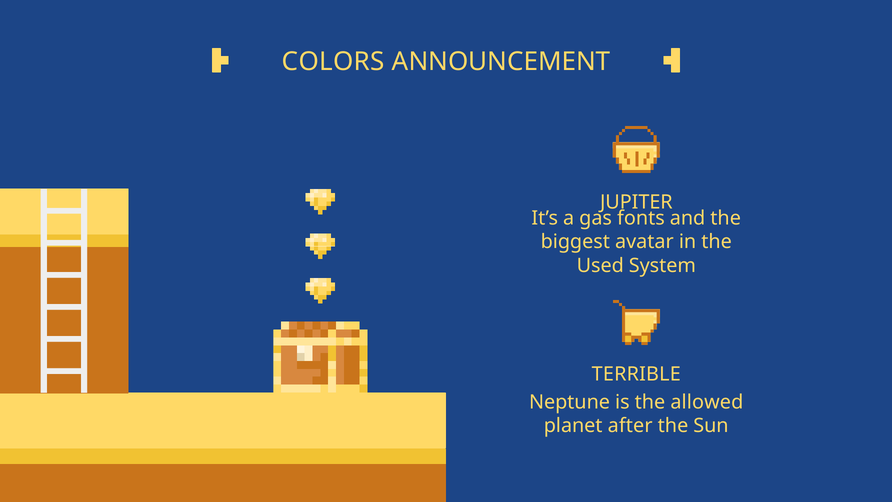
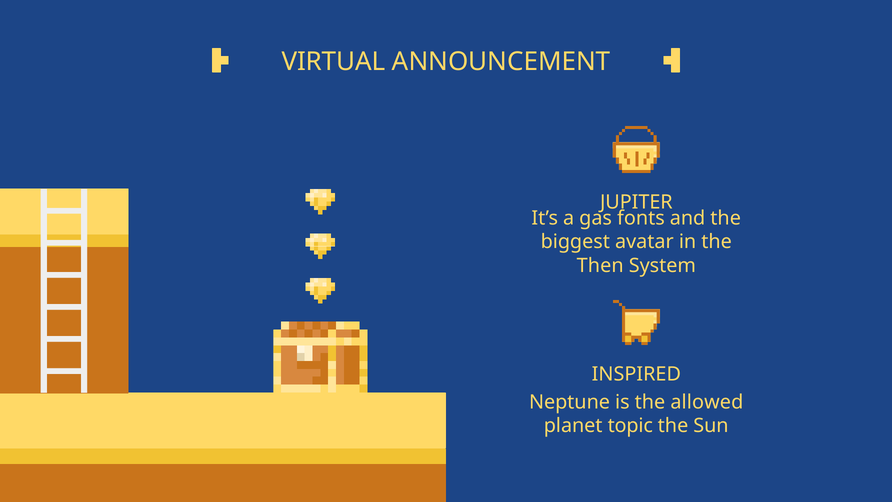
COLORS: COLORS -> VIRTUAL (333, 62)
Used: Used -> Then (600, 266)
TERRIBLE: TERRIBLE -> INSPIRED (636, 374)
after: after -> topic (630, 426)
